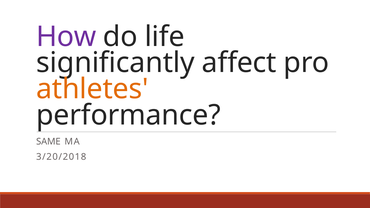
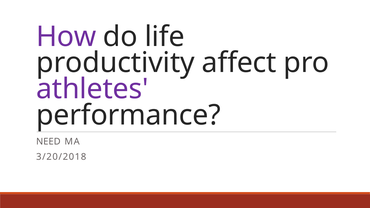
significantly: significantly -> productivity (115, 63)
athletes colour: orange -> purple (92, 89)
SAME: SAME -> NEED (48, 142)
